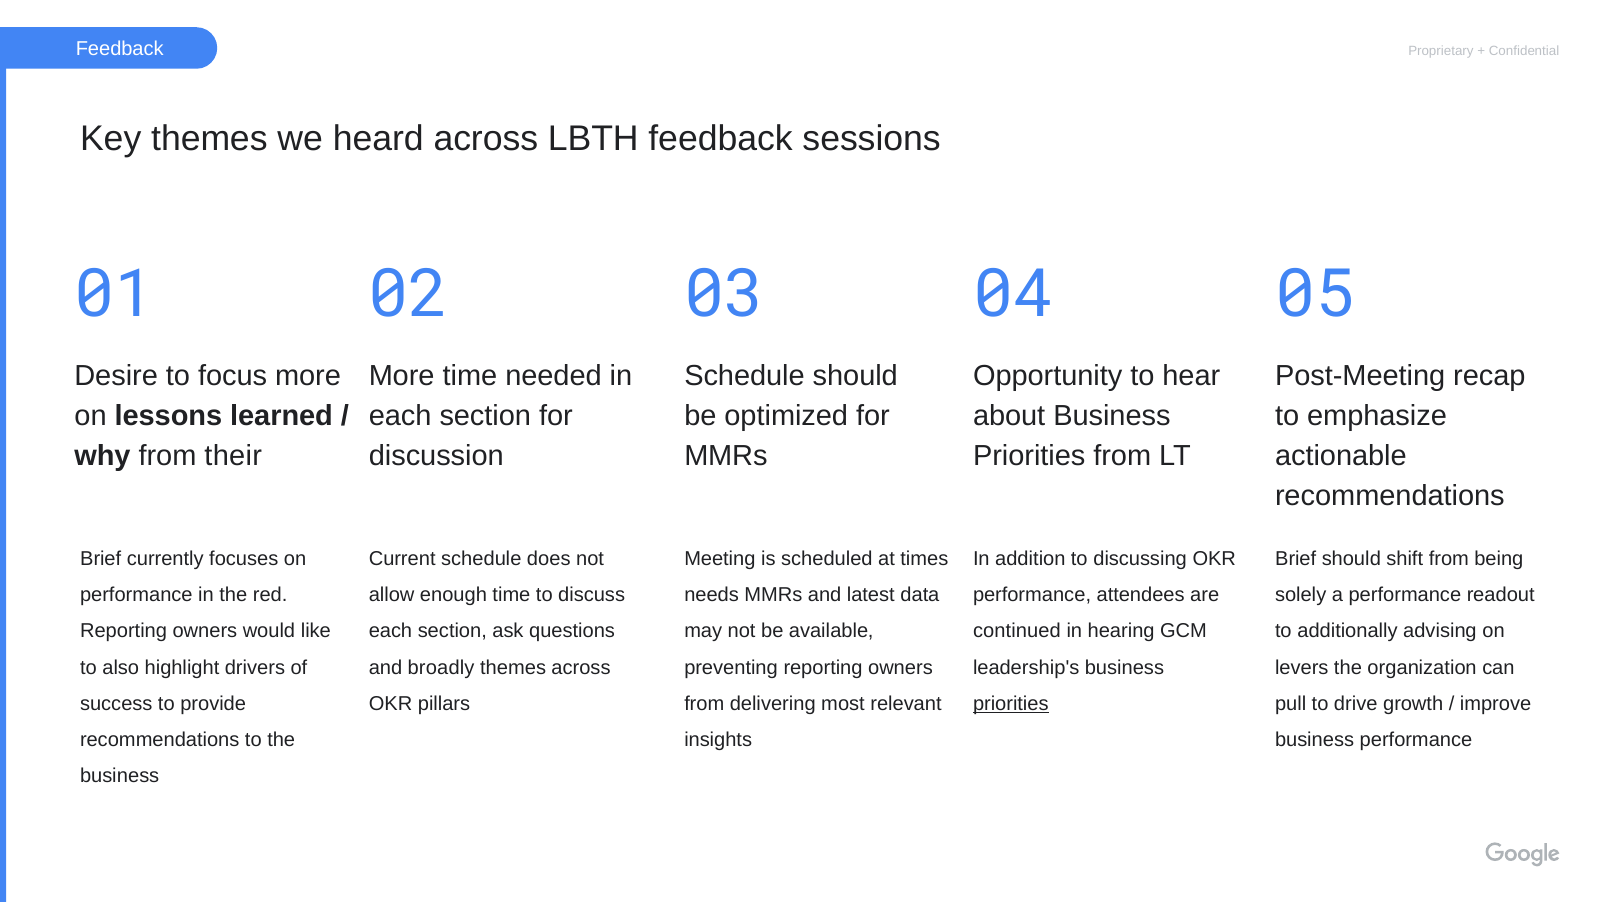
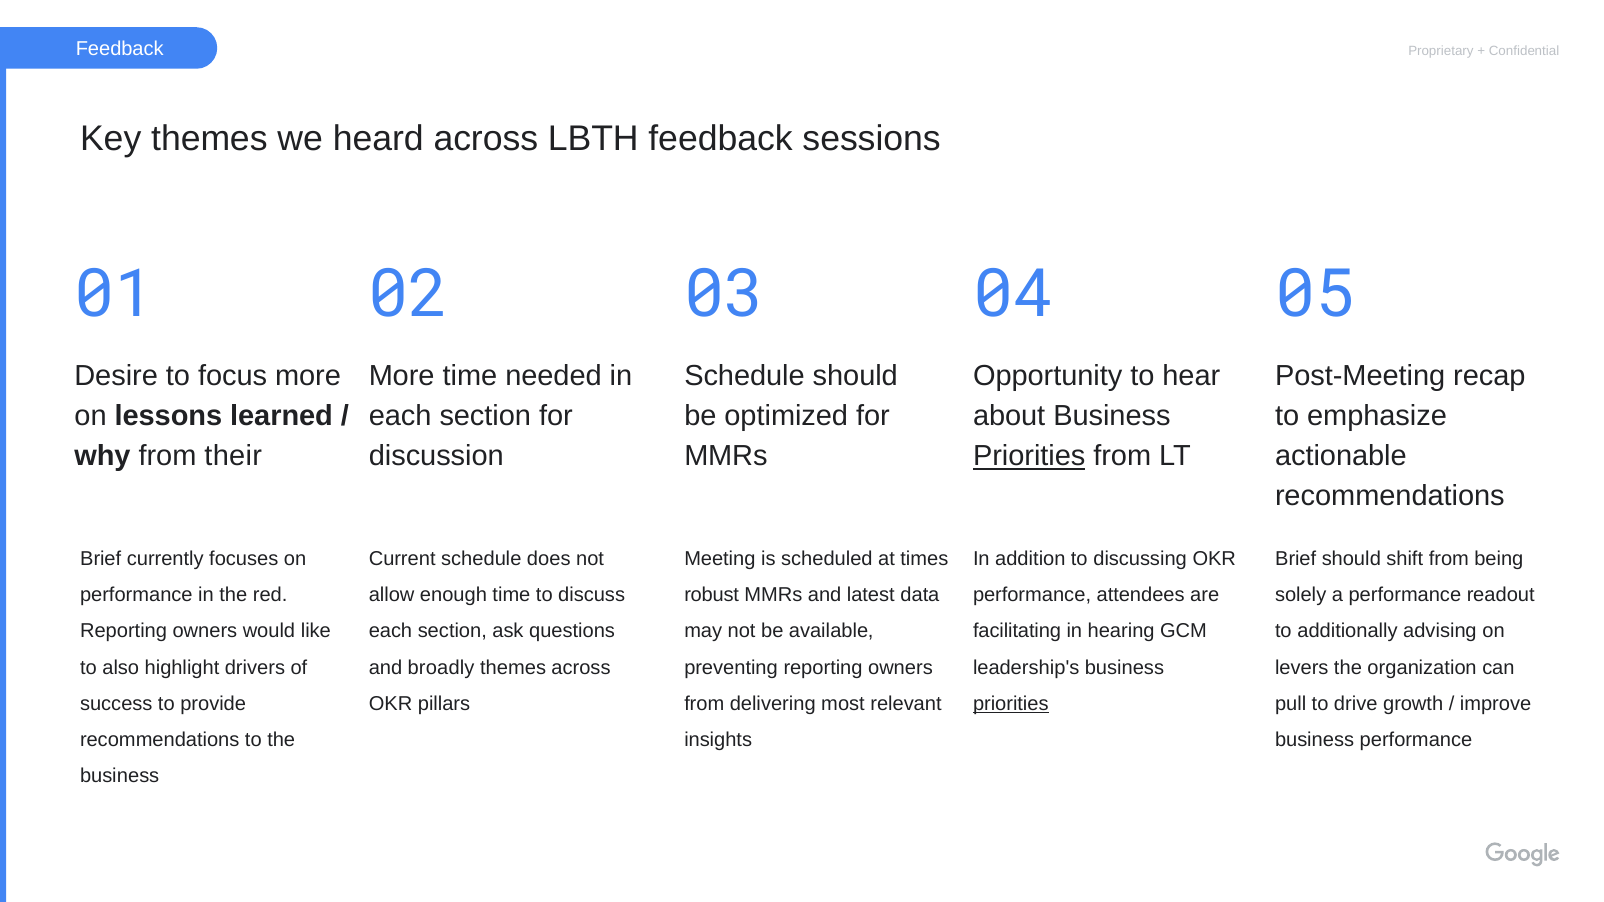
Priorities underline: none -> present (1029, 456)
needs: needs -> robust (712, 595)
continued: continued -> facilitating (1017, 632)
